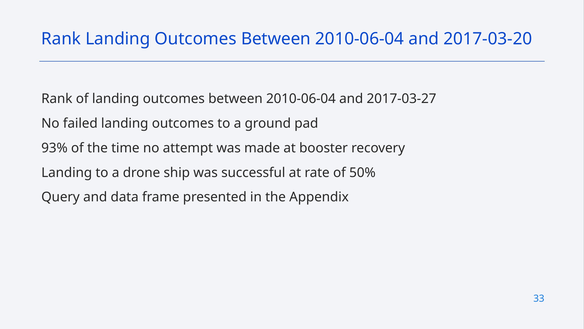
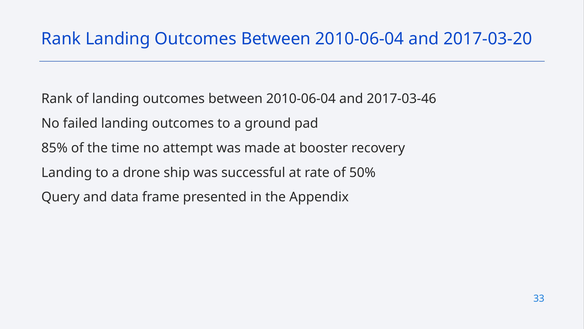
2017-03-27: 2017-03-27 -> 2017-03-46 (402, 99)
93%: 93% -> 85% (54, 148)
